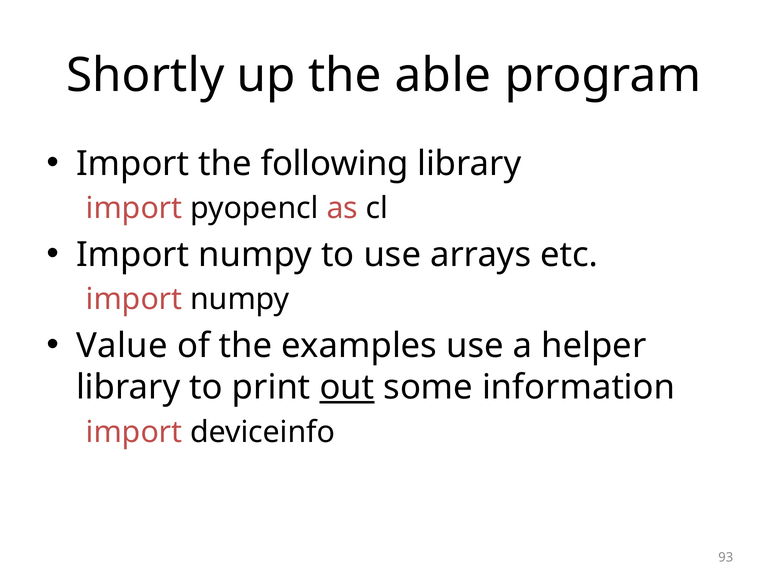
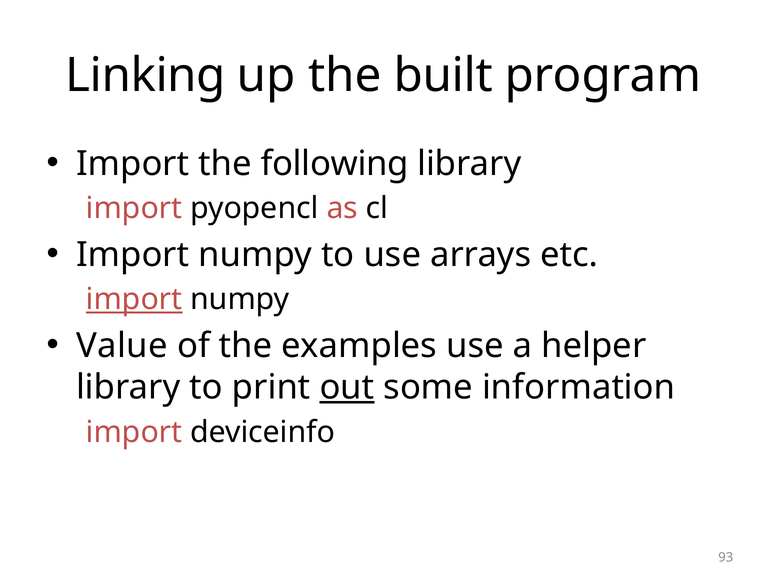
Shortly: Shortly -> Linking (145, 76)
able: able -> built (443, 76)
import underline: none -> present (134, 299)
